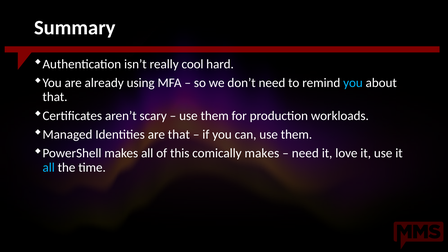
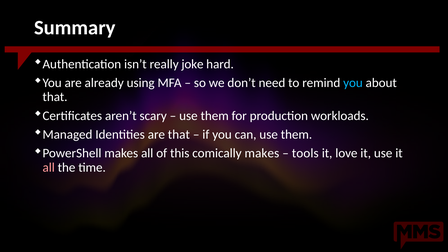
cool: cool -> joke (193, 64)
need: need -> tools (305, 153)
all colour: light blue -> pink (49, 167)
